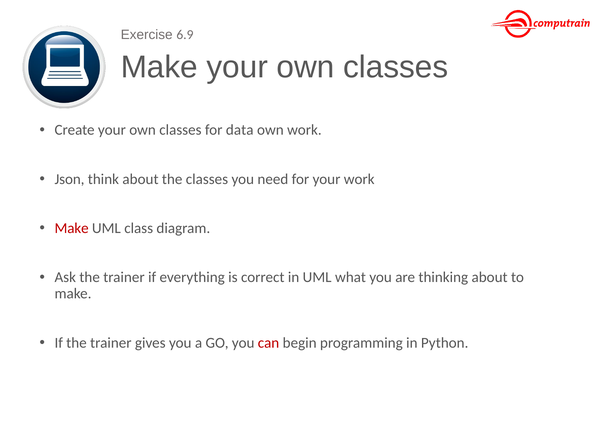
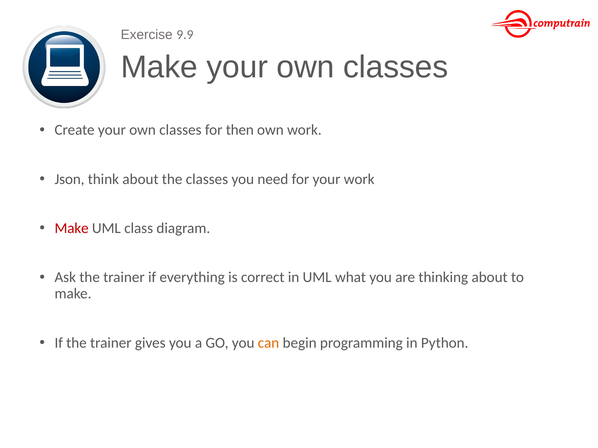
6.9: 6.9 -> 9.9 (185, 35)
data: data -> then (240, 130)
can colour: red -> orange (269, 343)
